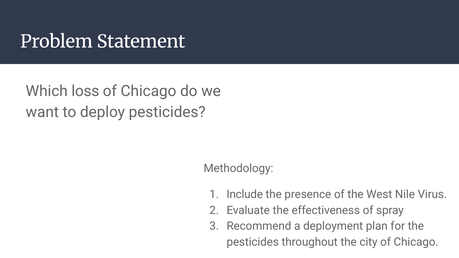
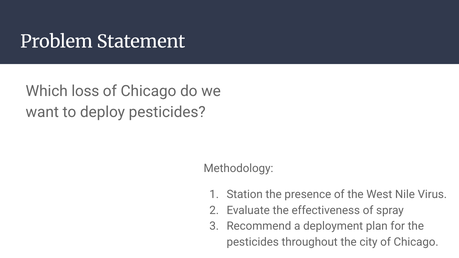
Include: Include -> Station (245, 195)
